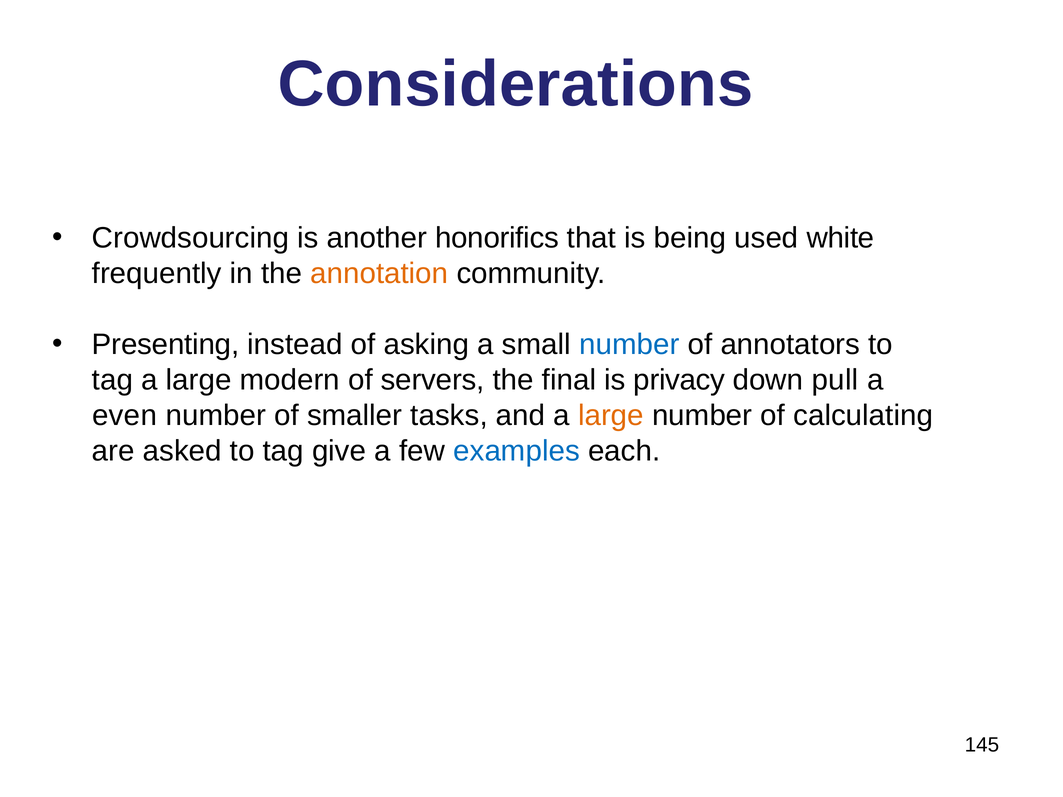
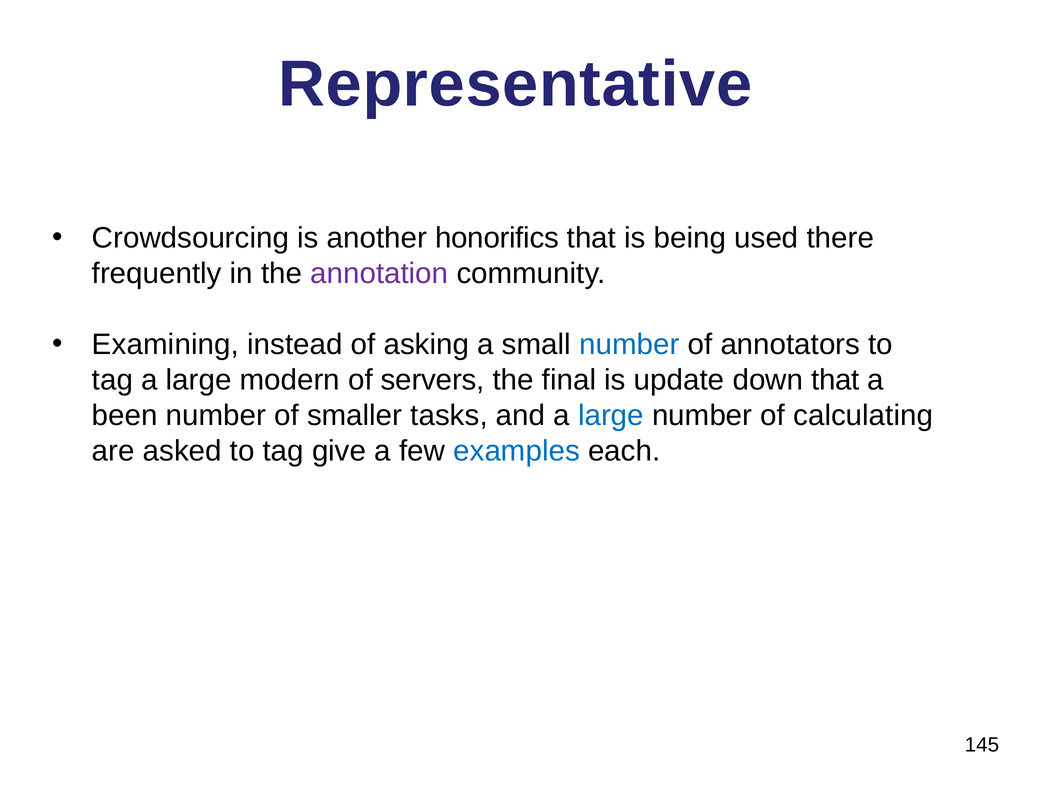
Considerations: Considerations -> Representative (515, 85)
white: white -> there (840, 238)
annotation colour: orange -> purple (379, 274)
Presenting: Presenting -> Examining (165, 345)
privacy: privacy -> update (679, 380)
down pull: pull -> that (835, 380)
even: even -> been (125, 415)
large colour: orange -> blue (611, 415)
